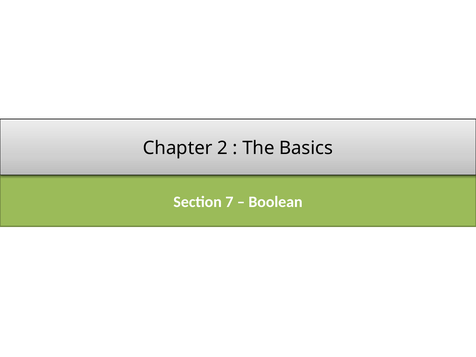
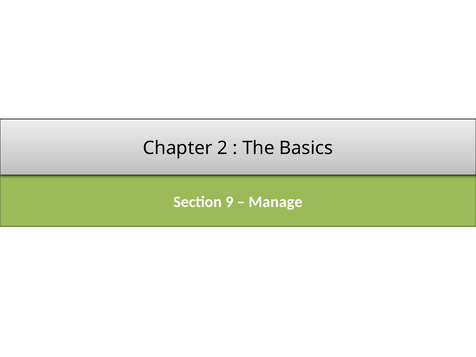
7: 7 -> 9 (229, 202)
Boolean: Boolean -> Manage (275, 202)
